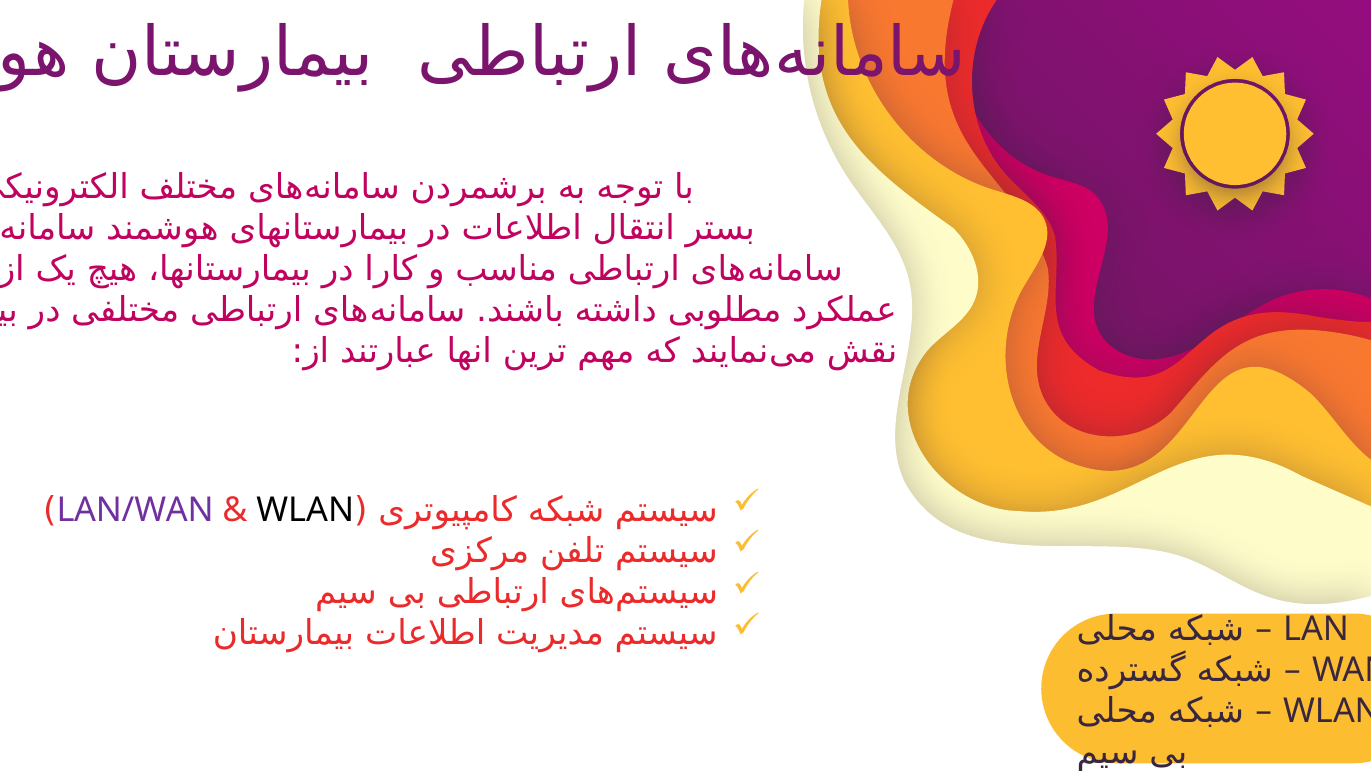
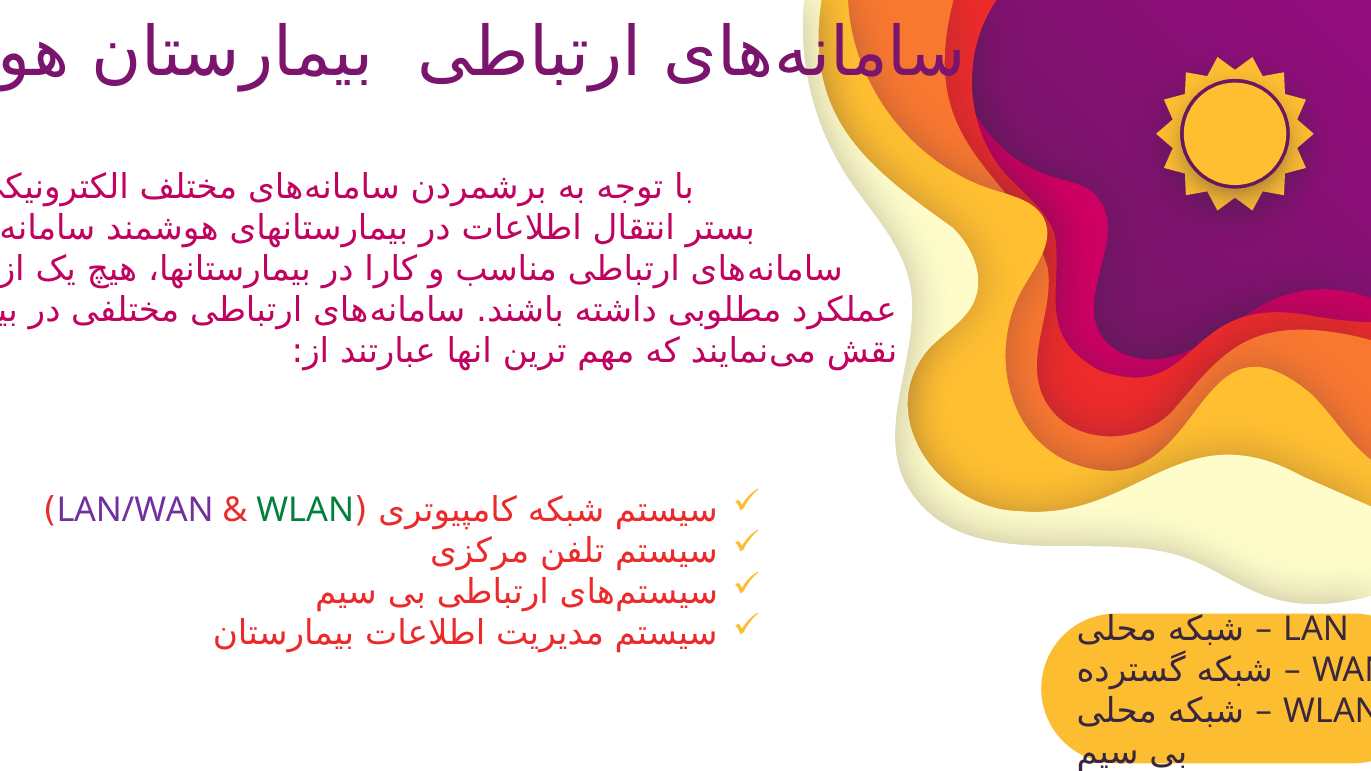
WLAN colour: black -> green (305, 510)
